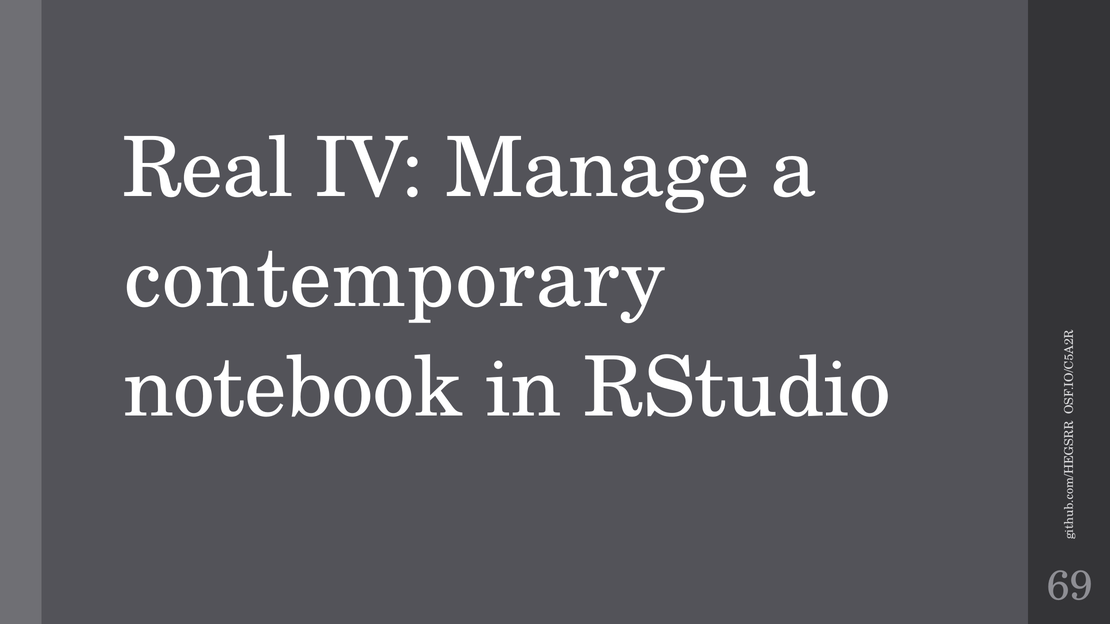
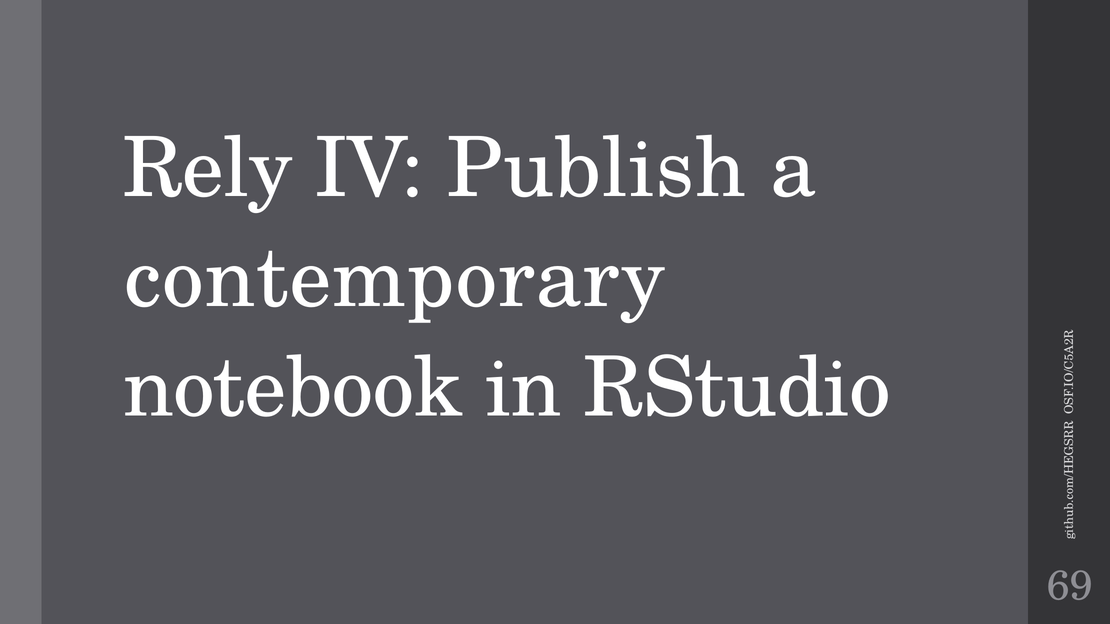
Real: Real -> Rely (208, 169)
Manage: Manage -> Publish (596, 169)
